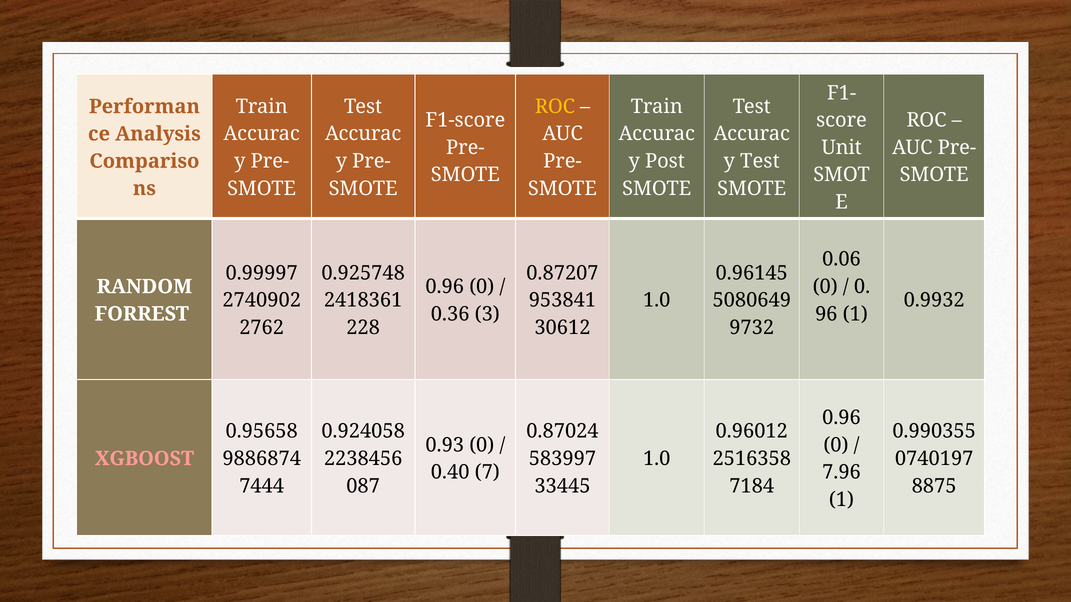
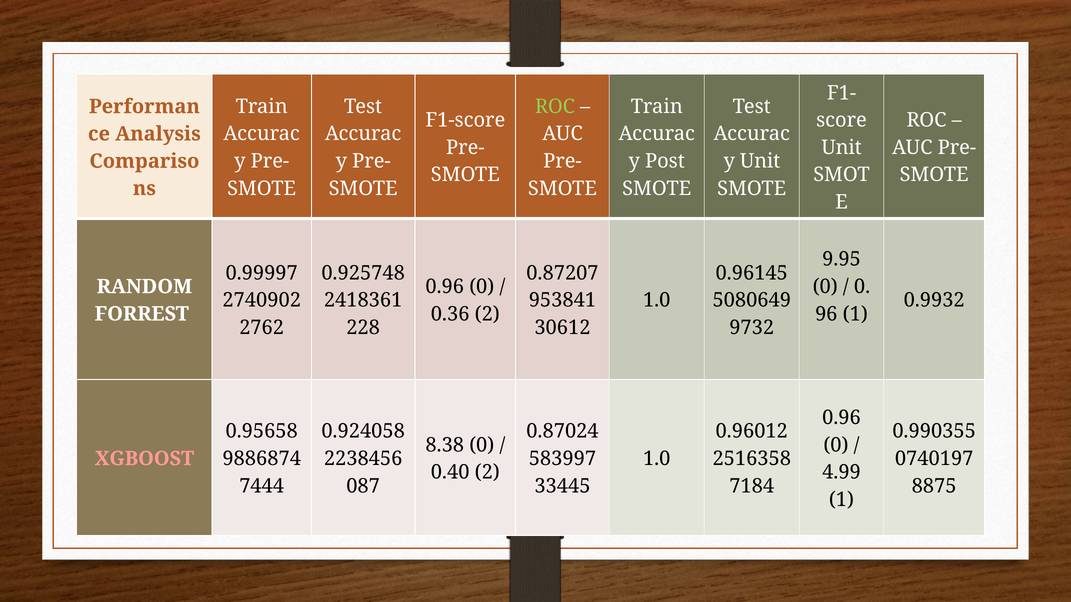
ROC colour: yellow -> light green (555, 107)
Test: Test -> Unit (760, 161)
0.06: 0.06 -> 9.95 (841, 259)
0.36 3: 3 -> 2 (487, 314)
0.93: 0.93 -> 8.38 (445, 445)
0.40 7: 7 -> 2 (487, 473)
7.96: 7.96 -> 4.99 (841, 473)
